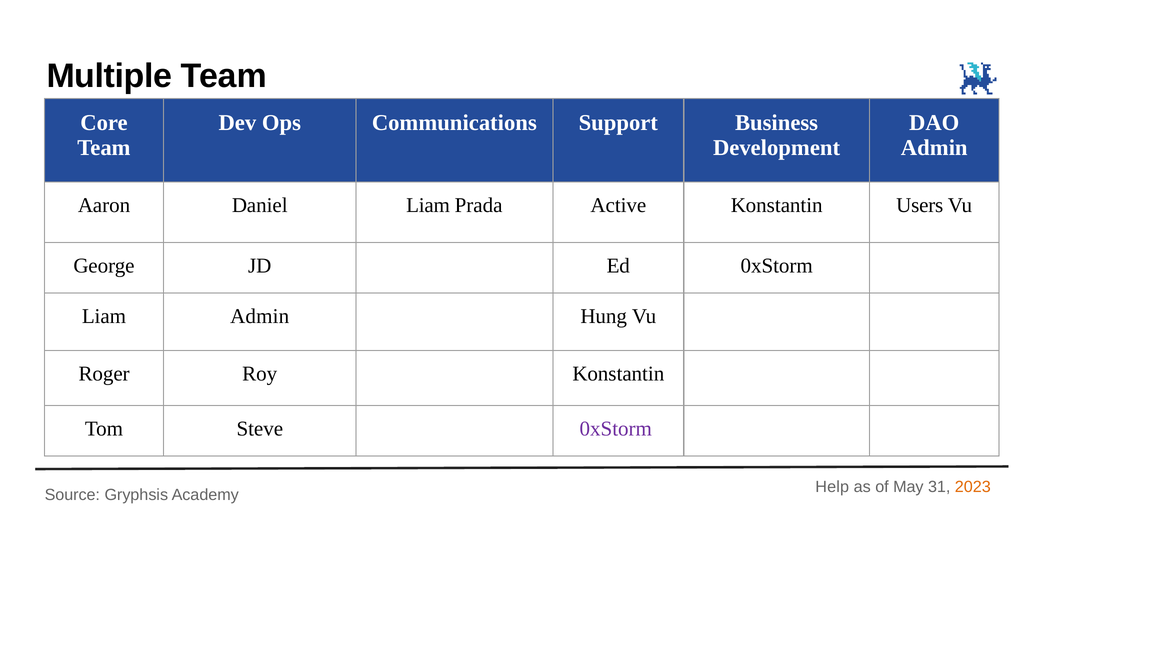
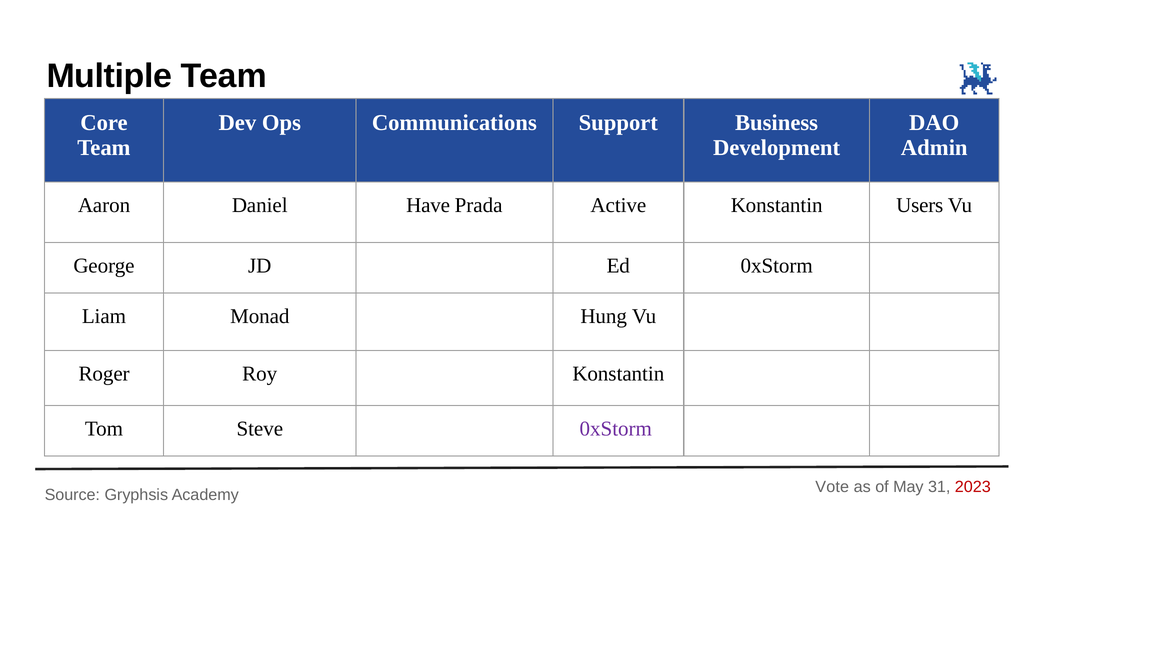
Daniel Liam: Liam -> Have (428, 205)
Liam Admin: Admin -> Monad (260, 316)
Help: Help -> Vote (832, 487)
2023 colour: orange -> red (973, 487)
